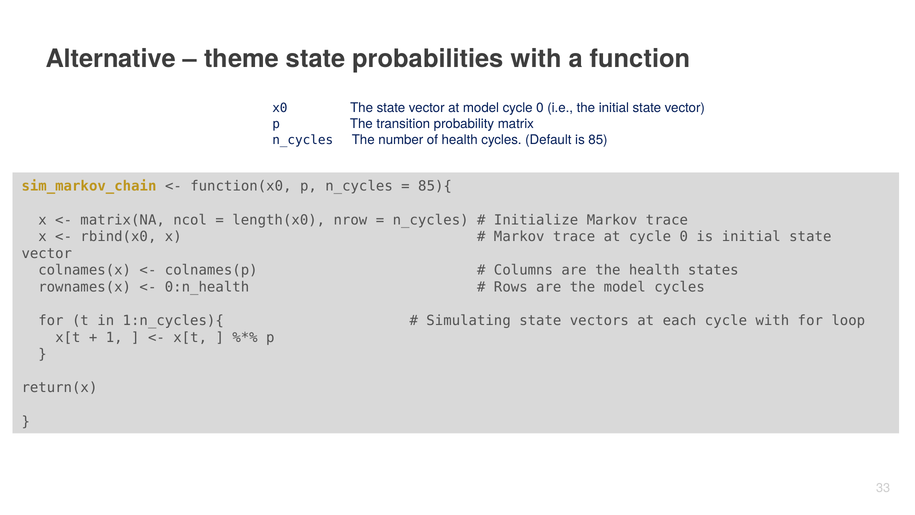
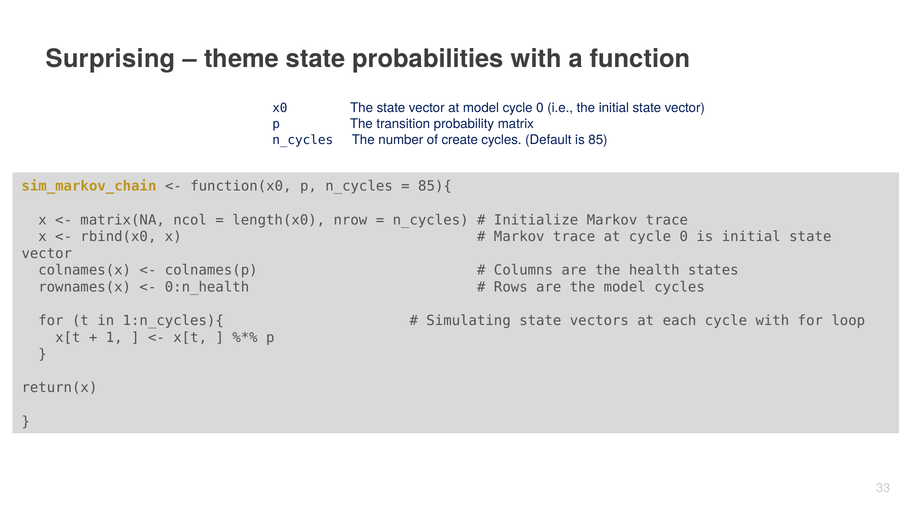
Alternative: Alternative -> Surprising (111, 59)
of health: health -> create (460, 140)
